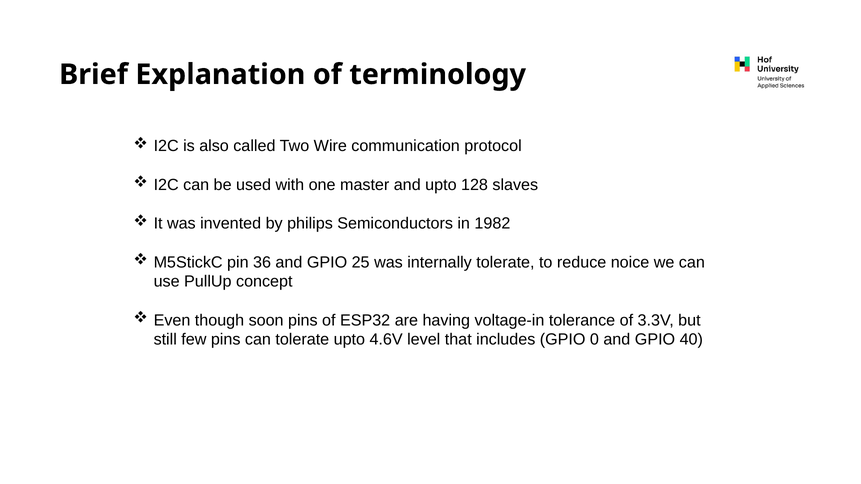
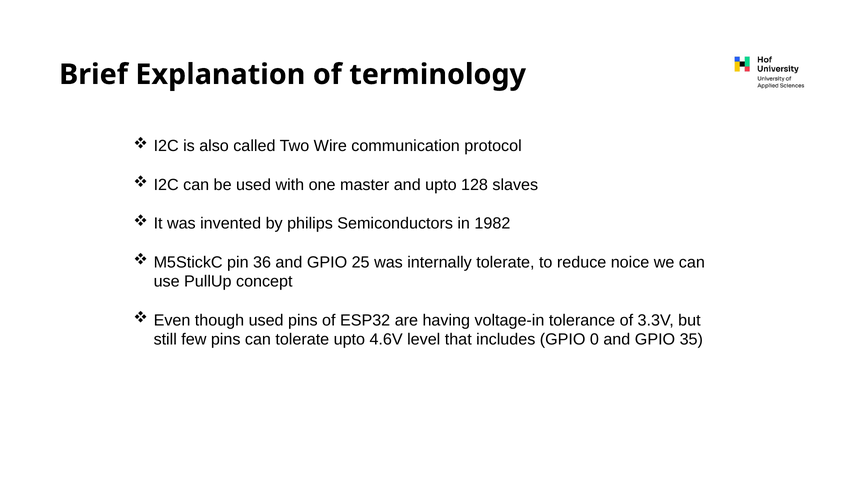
though soon: soon -> used (266, 321)
40: 40 -> 35 (691, 340)
